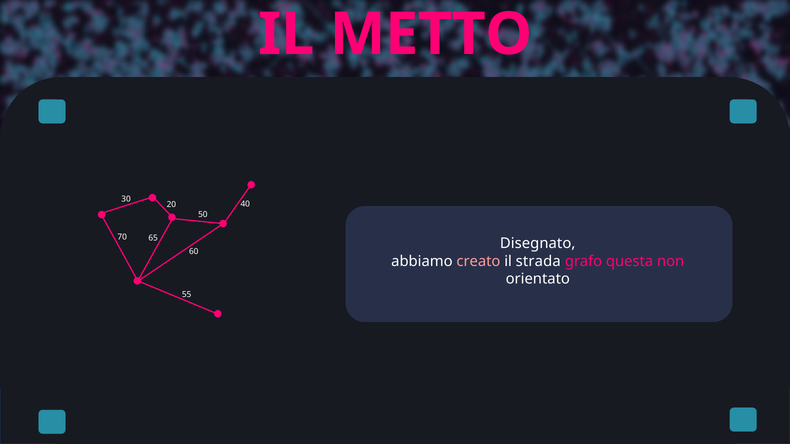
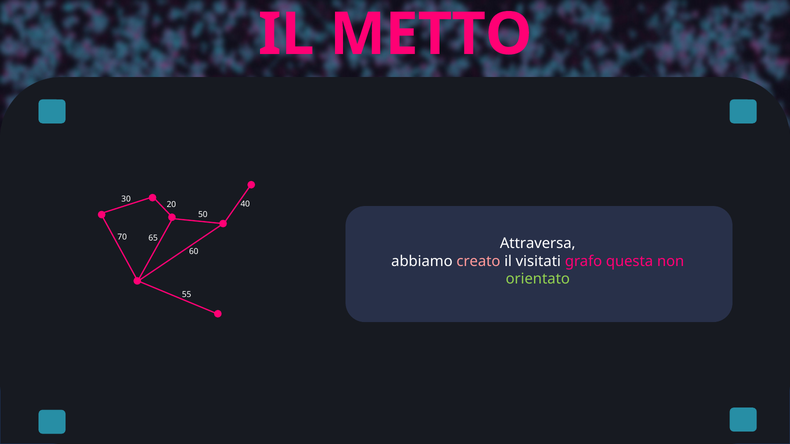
Disegnato: Disegnato -> Attraversa (538, 244)
strada: strada -> visitati (538, 261)
orientato colour: white -> light green (538, 279)
